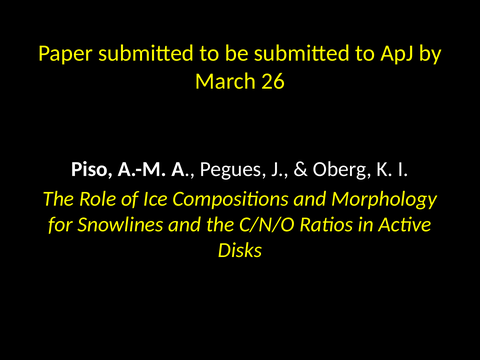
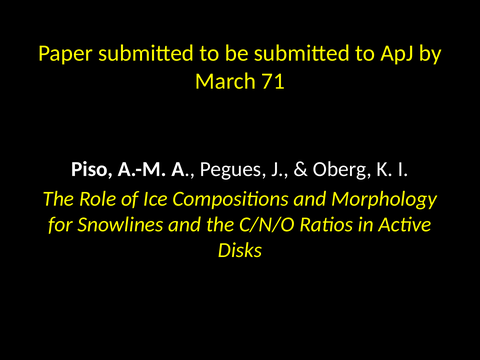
26: 26 -> 71 (273, 81)
